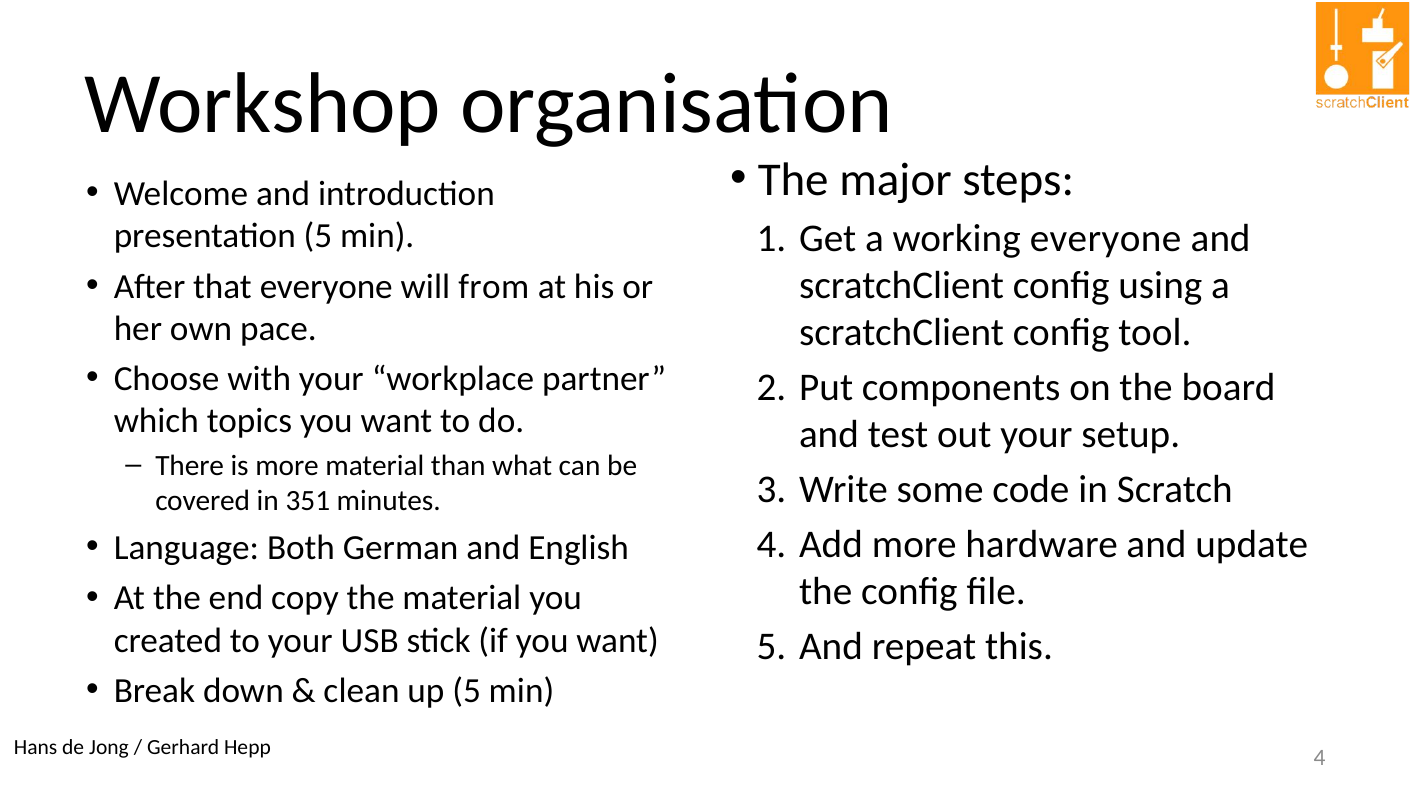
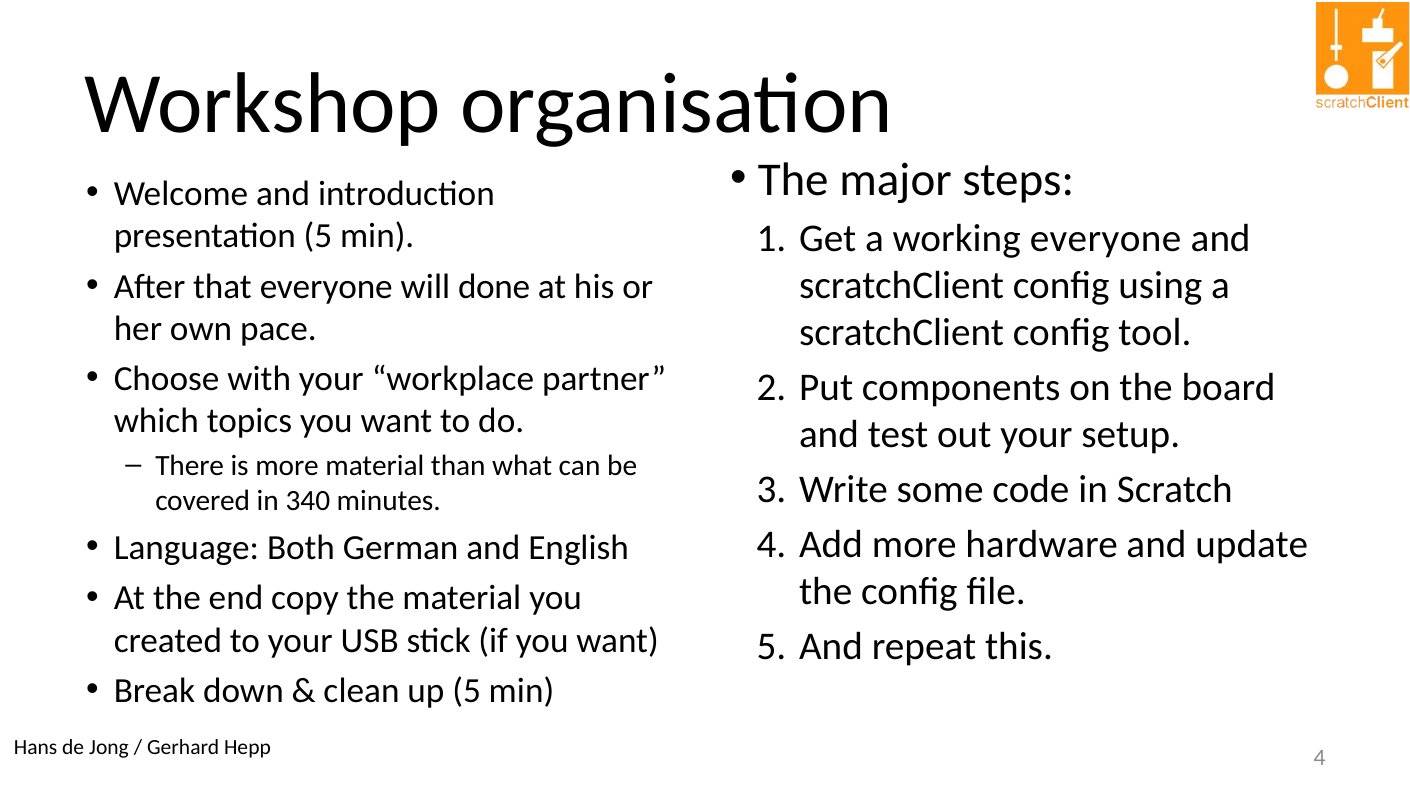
from: from -> done (494, 286)
351: 351 -> 340 (308, 501)
